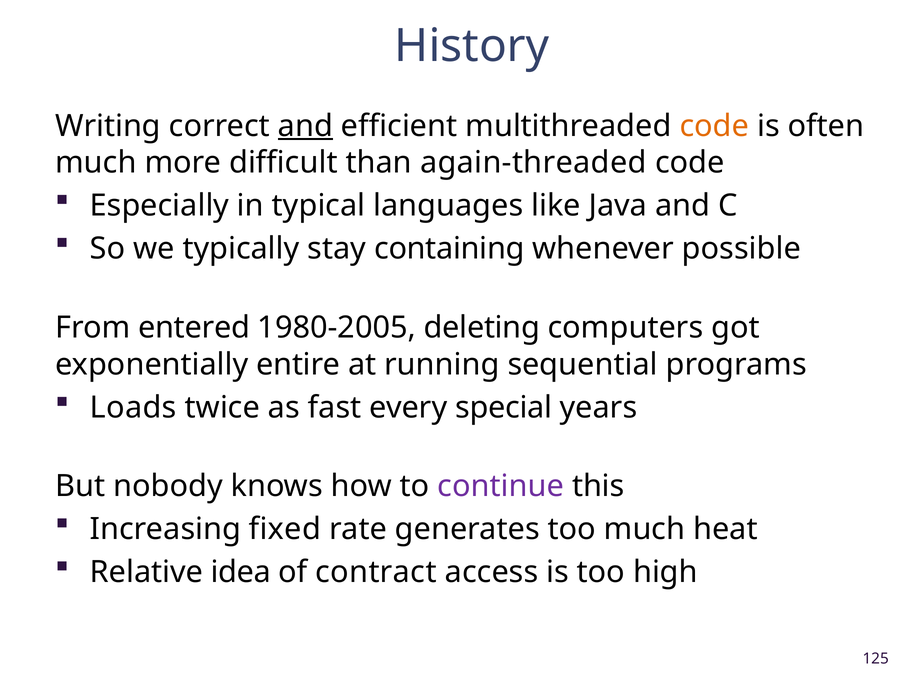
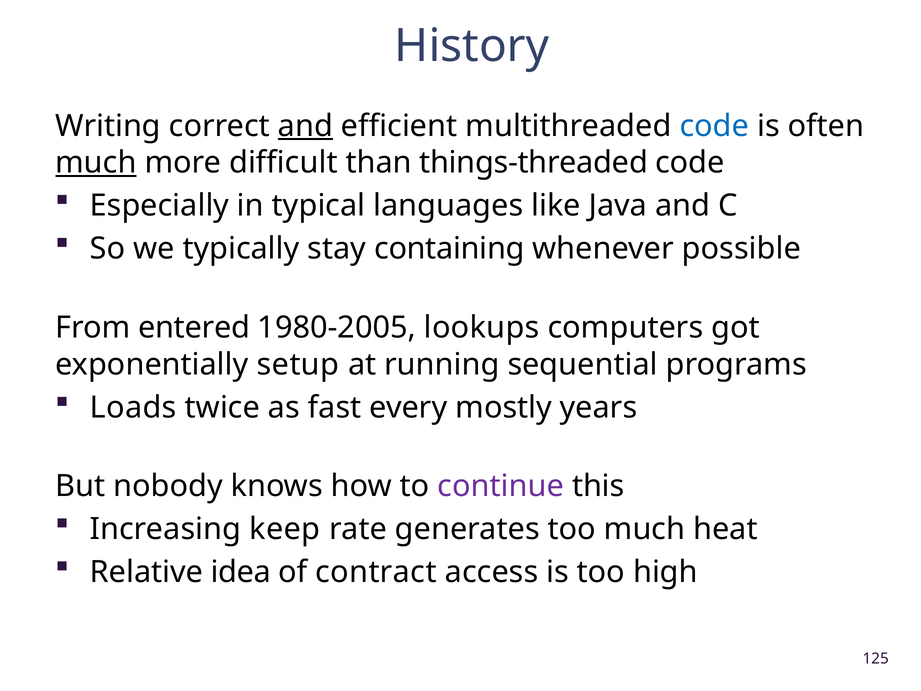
code colour: orange -> blue (714, 126)
much underline: none -> present (96, 163)
again-threaded: again-threaded -> things-threaded (534, 163)
deleting: deleting -> lookups (482, 327)
entire: entire -> setup (298, 364)
special: special -> mostly (504, 407)
fixed: fixed -> keep (285, 529)
